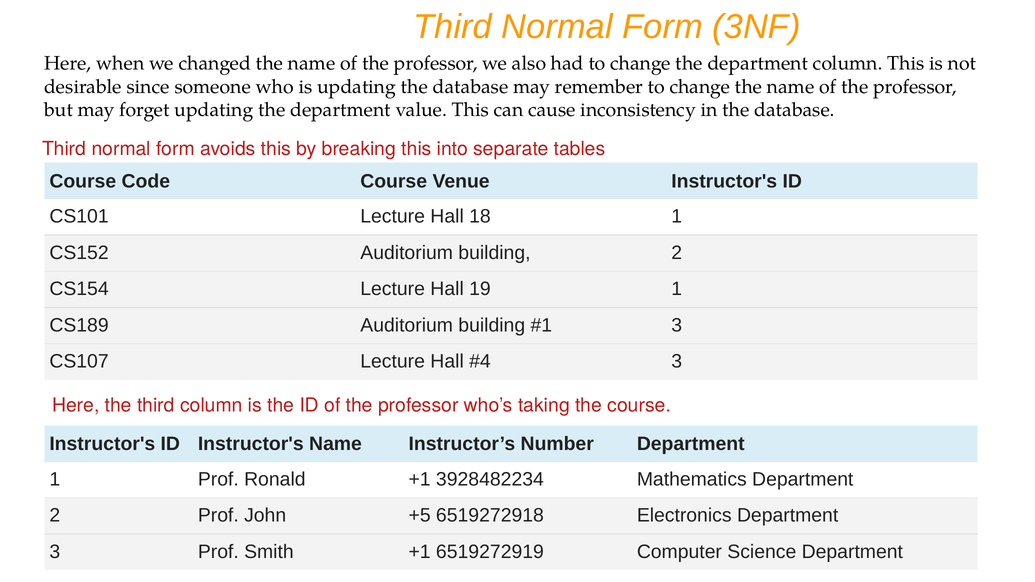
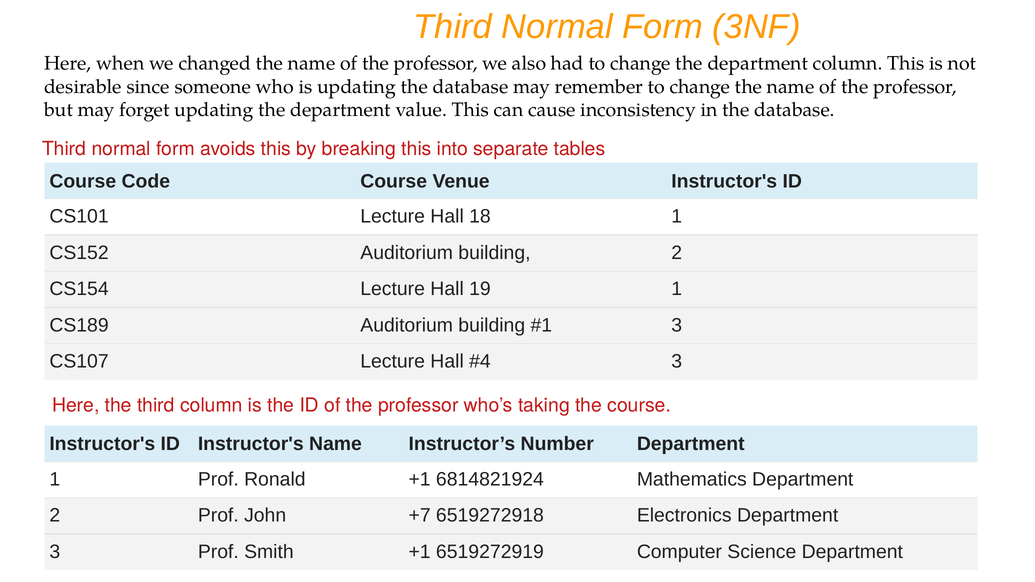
3928482234: 3928482234 -> 6814821924 (490, 479)
+5: +5 -> +7 (420, 516)
